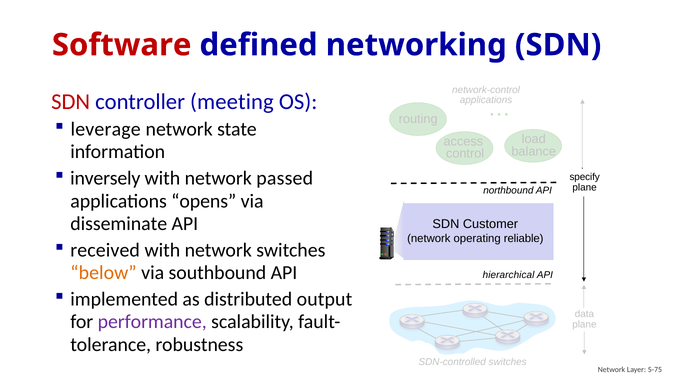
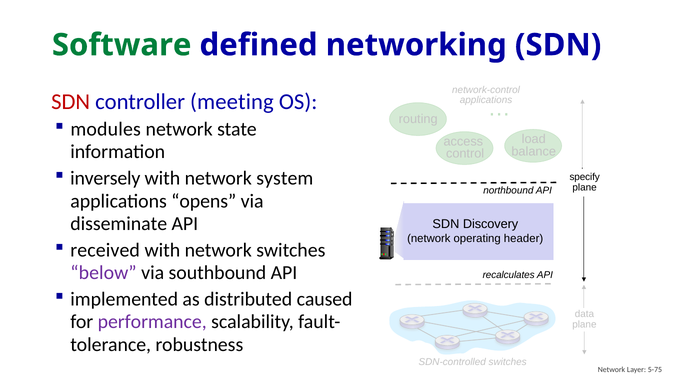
Software colour: red -> green (122, 45)
leverage: leverage -> modules (106, 129)
passed: passed -> system (285, 179)
Customer: Customer -> Discovery (491, 224)
reliable: reliable -> header (524, 239)
below colour: orange -> purple (103, 273)
hierarchical: hierarchical -> recalculates (509, 275)
output: output -> caused (325, 300)
